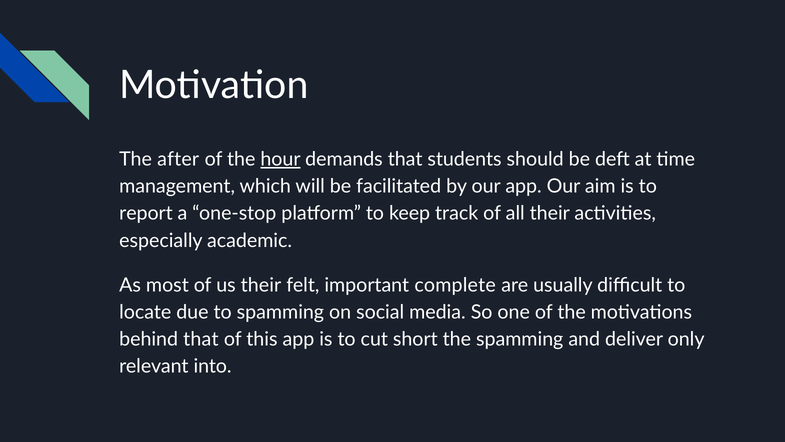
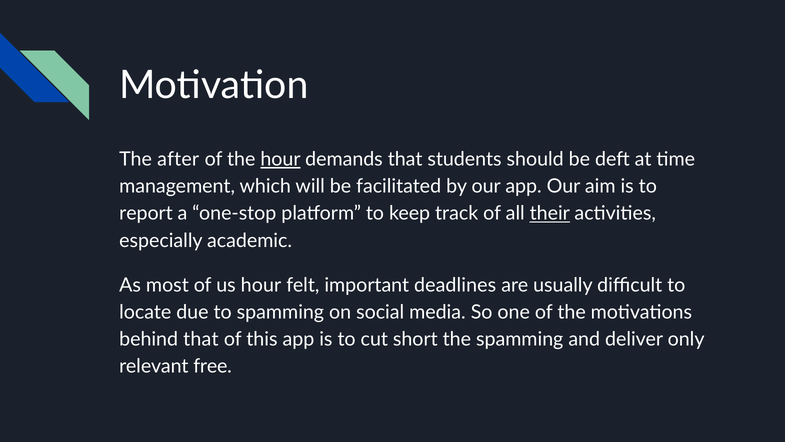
their underline: none -> present (550, 213)
us their: their -> hour (261, 285)
complete: complete -> deadlines (455, 285)
into: into -> free (213, 366)
